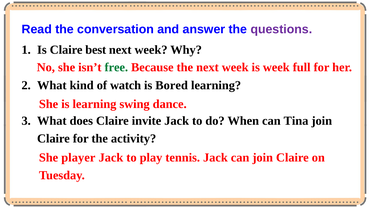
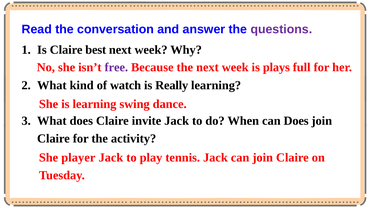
free colour: green -> purple (116, 67)
is week: week -> plays (276, 67)
Bored: Bored -> Really (172, 85)
can Tina: Tina -> Does (296, 121)
